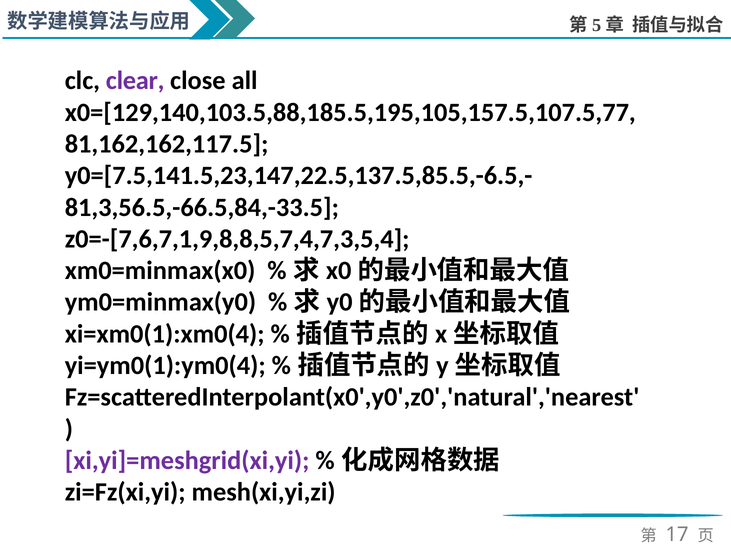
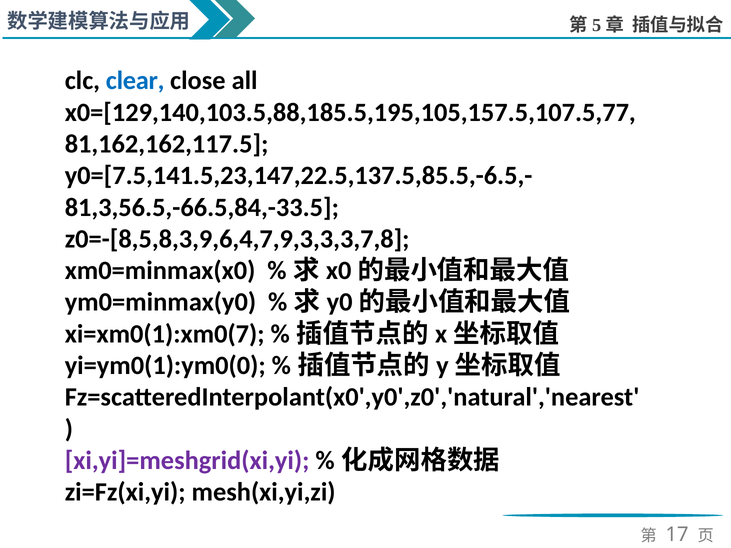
clear colour: purple -> blue (135, 81)
z0=-[7,6,7,1,9,8,8,5,7,4,7,3,5,4: z0=-[7,6,7,1,9,8,8,5,7,4,7,3,5,4 -> z0=-[8,5,8,3,9,6,4,7,9,3,3,3,7,8 (237, 239)
xi=xm0(1):xm0(4: xi=xm0(1):xm0(4 -> xi=xm0(1):xm0(7 (165, 334)
yi=ym0(1):ym0(4: yi=ym0(1):ym0(4 -> yi=ym0(1):ym0(0 (165, 366)
